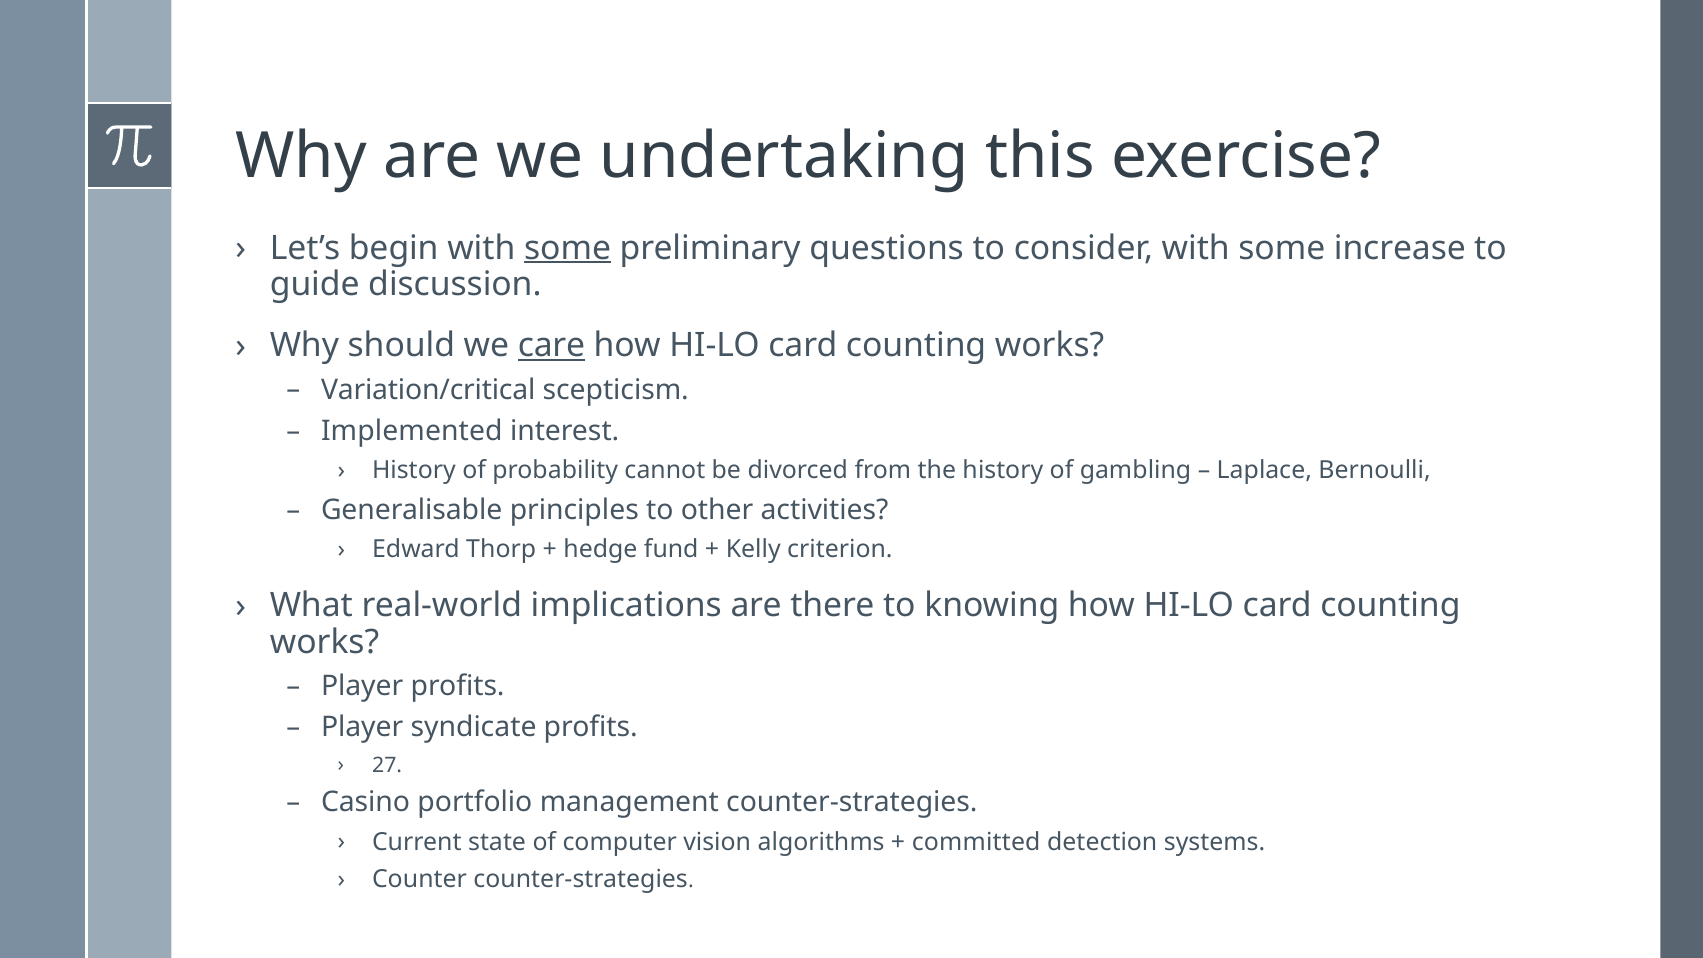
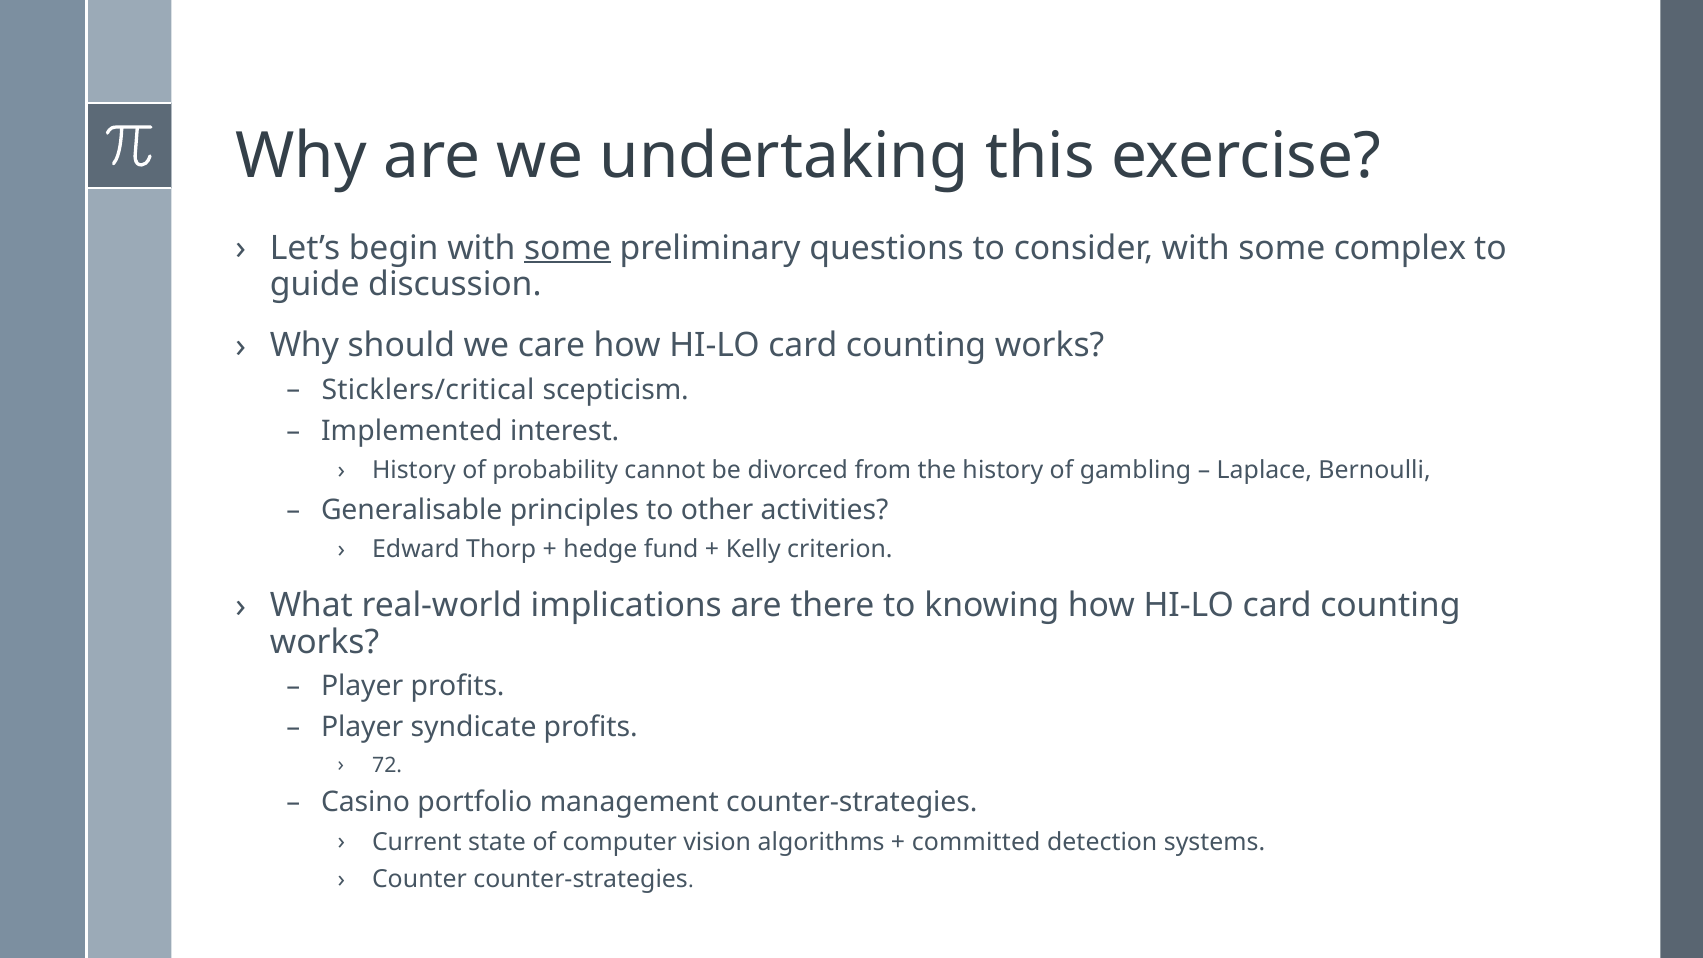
increase: increase -> complex (1400, 248)
care underline: present -> none (552, 346)
Variation/critical: Variation/critical -> Sticklers/critical (428, 390)
27: 27 -> 72 (387, 765)
